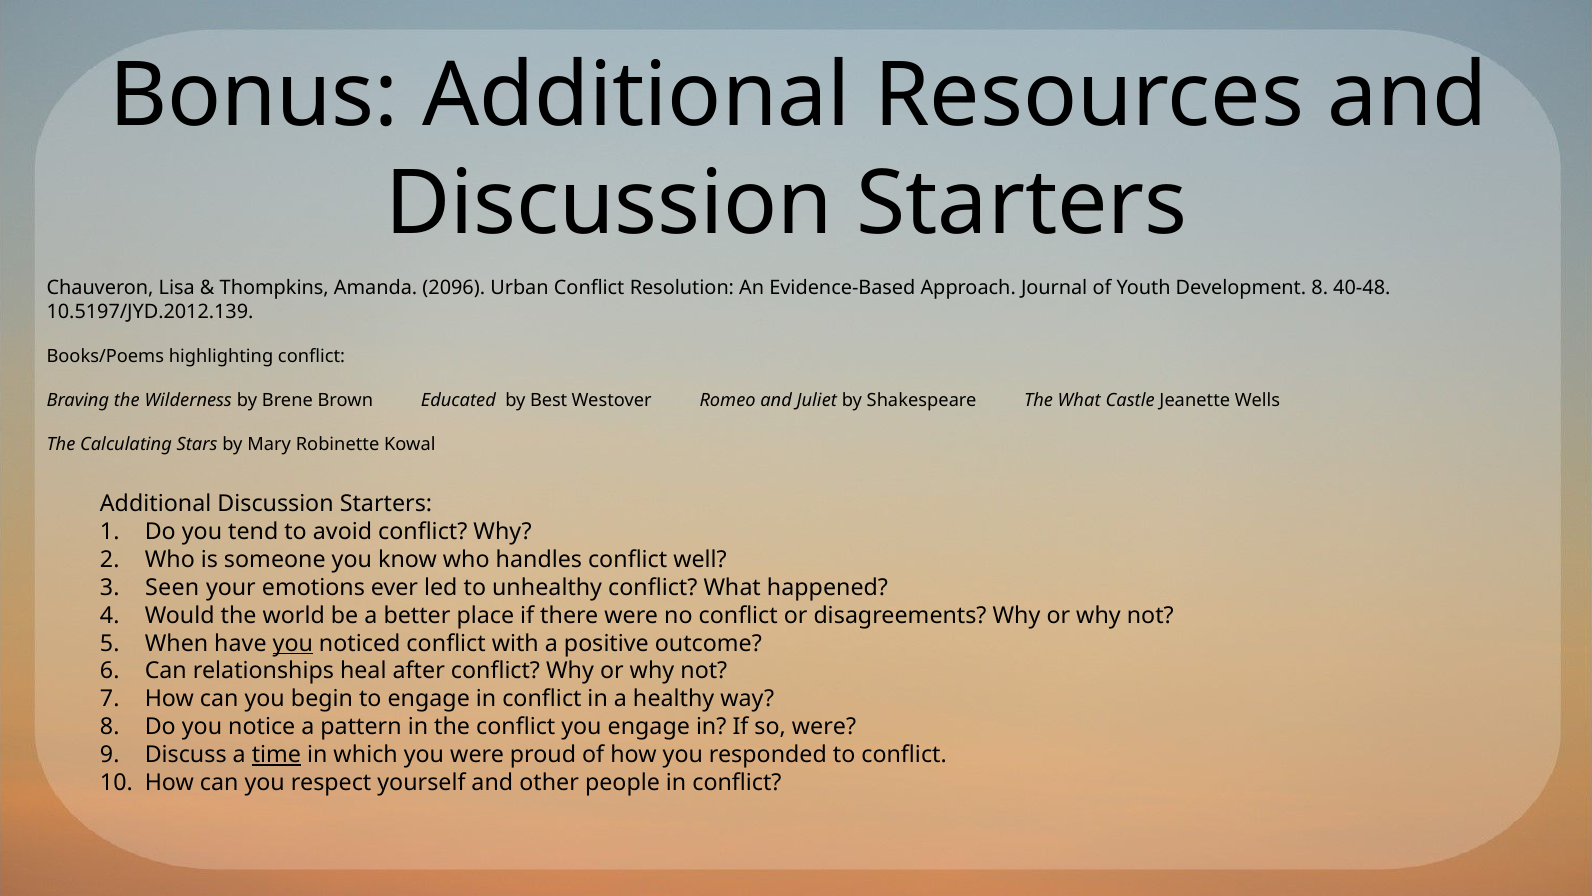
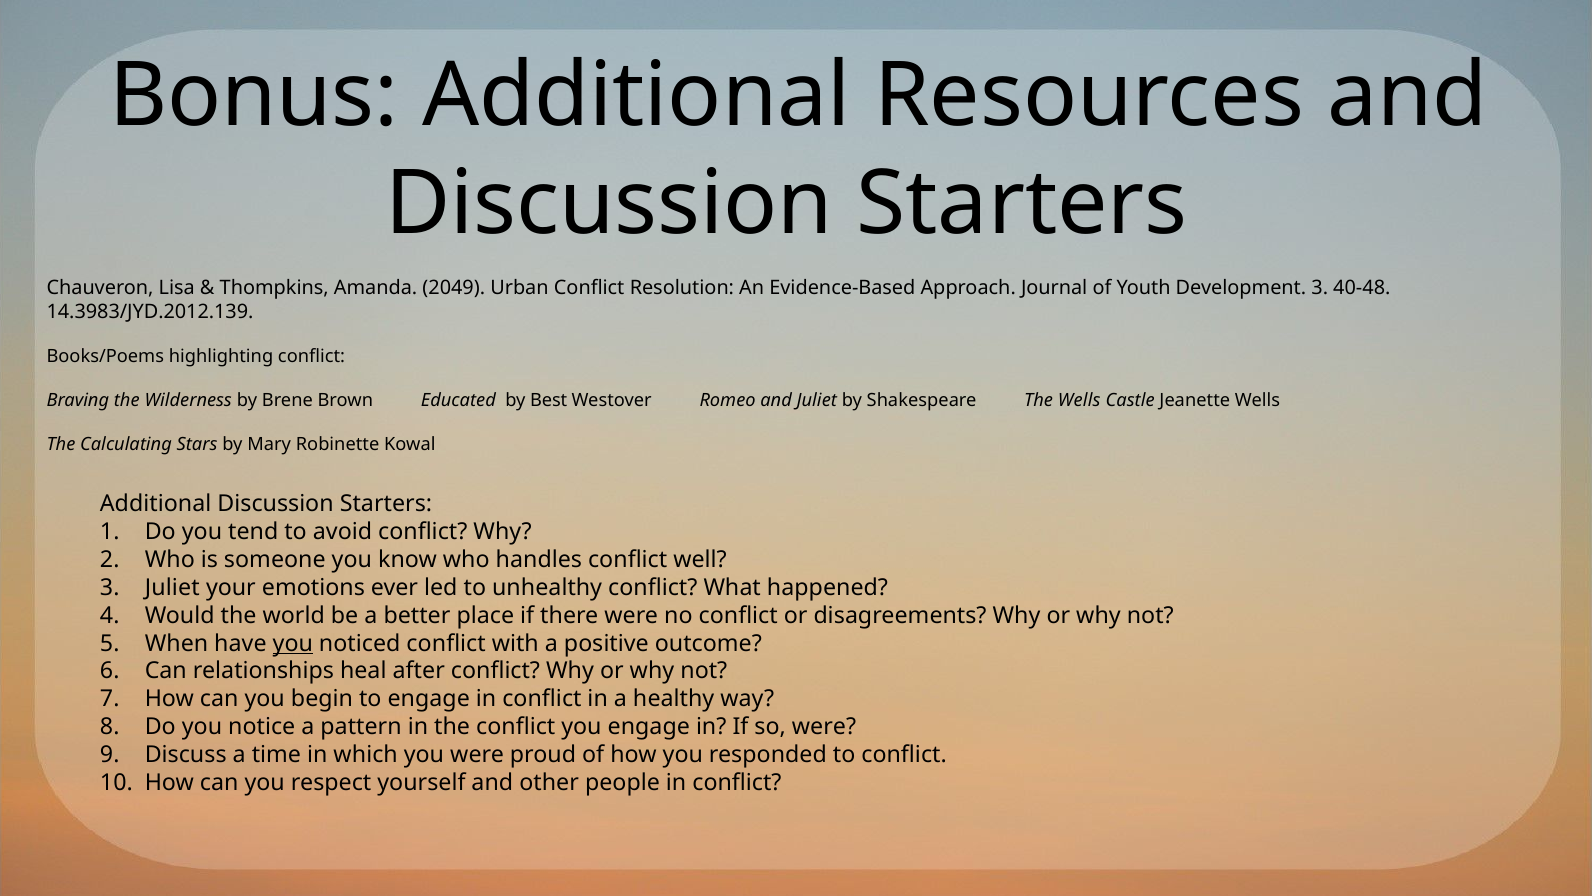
2096: 2096 -> 2049 (454, 288)
Development 8: 8 -> 3 (1320, 288)
10.5197/JYD.2012.139: 10.5197/JYD.2012.139 -> 14.3983/JYD.2012.139 (150, 312)
The What: What -> Wells (1079, 400)
Seen: Seen -> Juliet (172, 587)
time underline: present -> none (276, 755)
